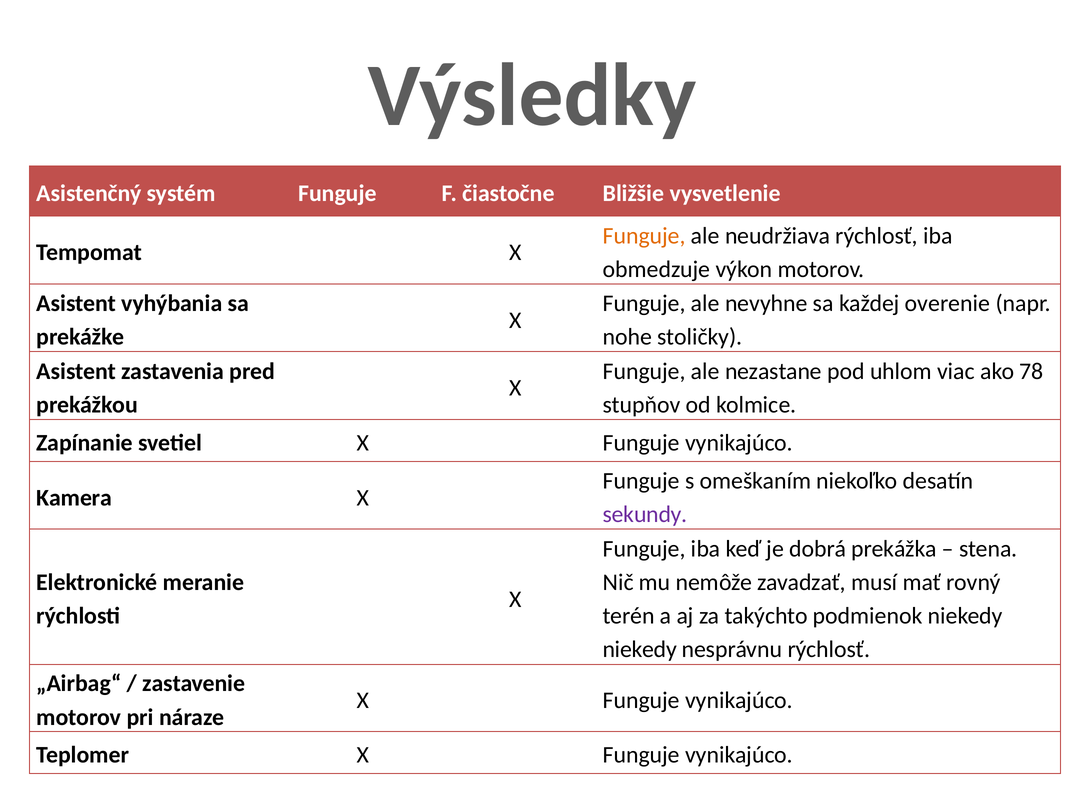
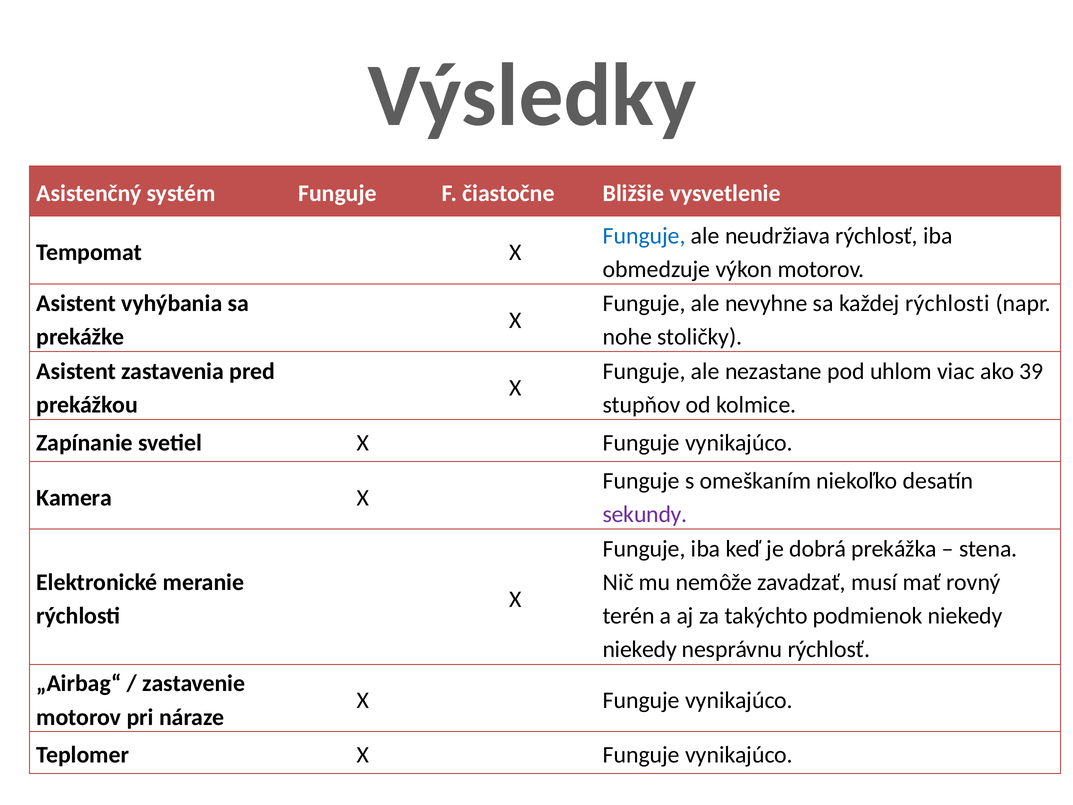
Funguje colour: orange -> blue (644, 236)
každej overenie: overenie -> rýchlosti (947, 304)
78: 78 -> 39 (1031, 371)
